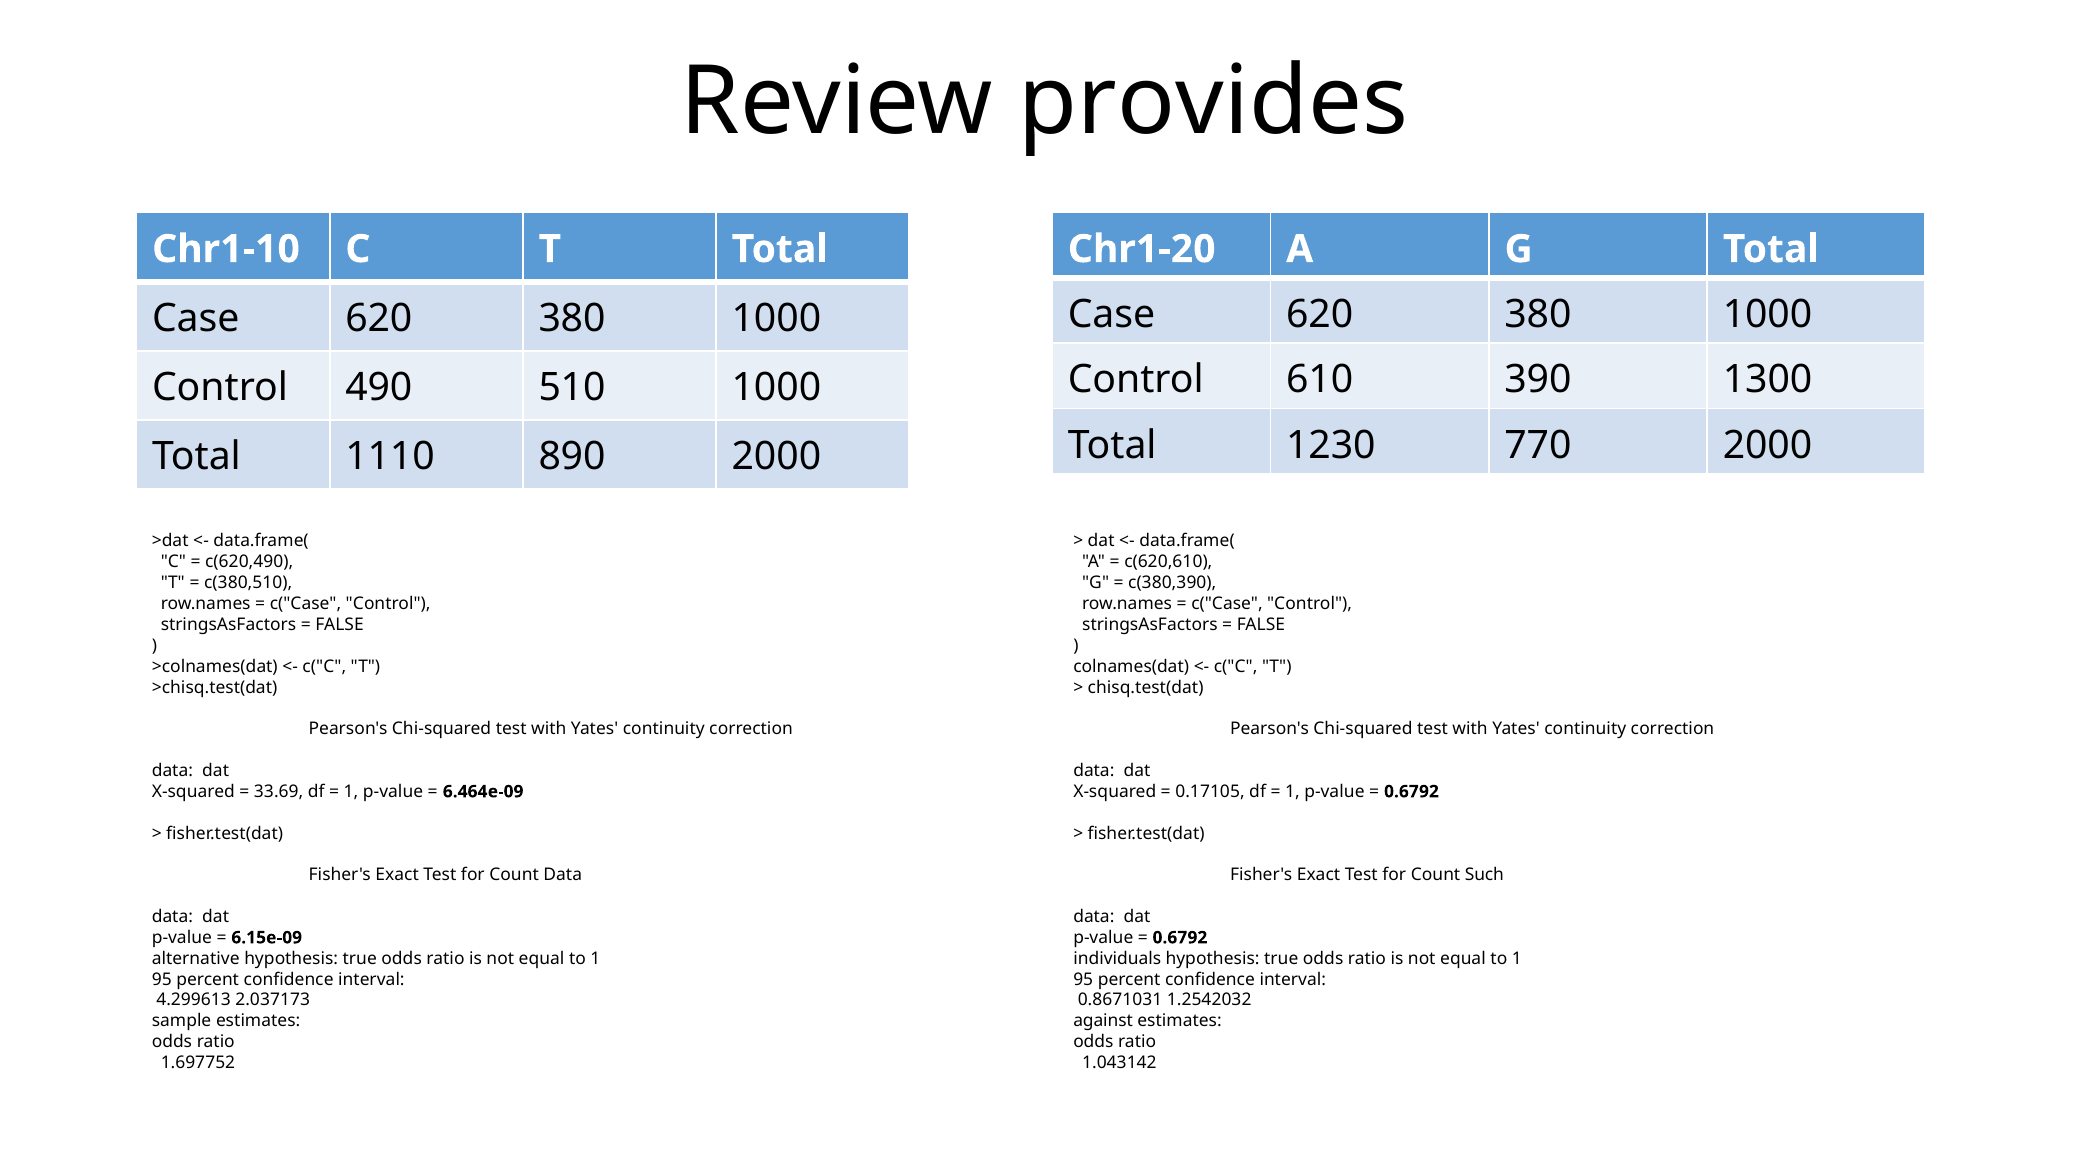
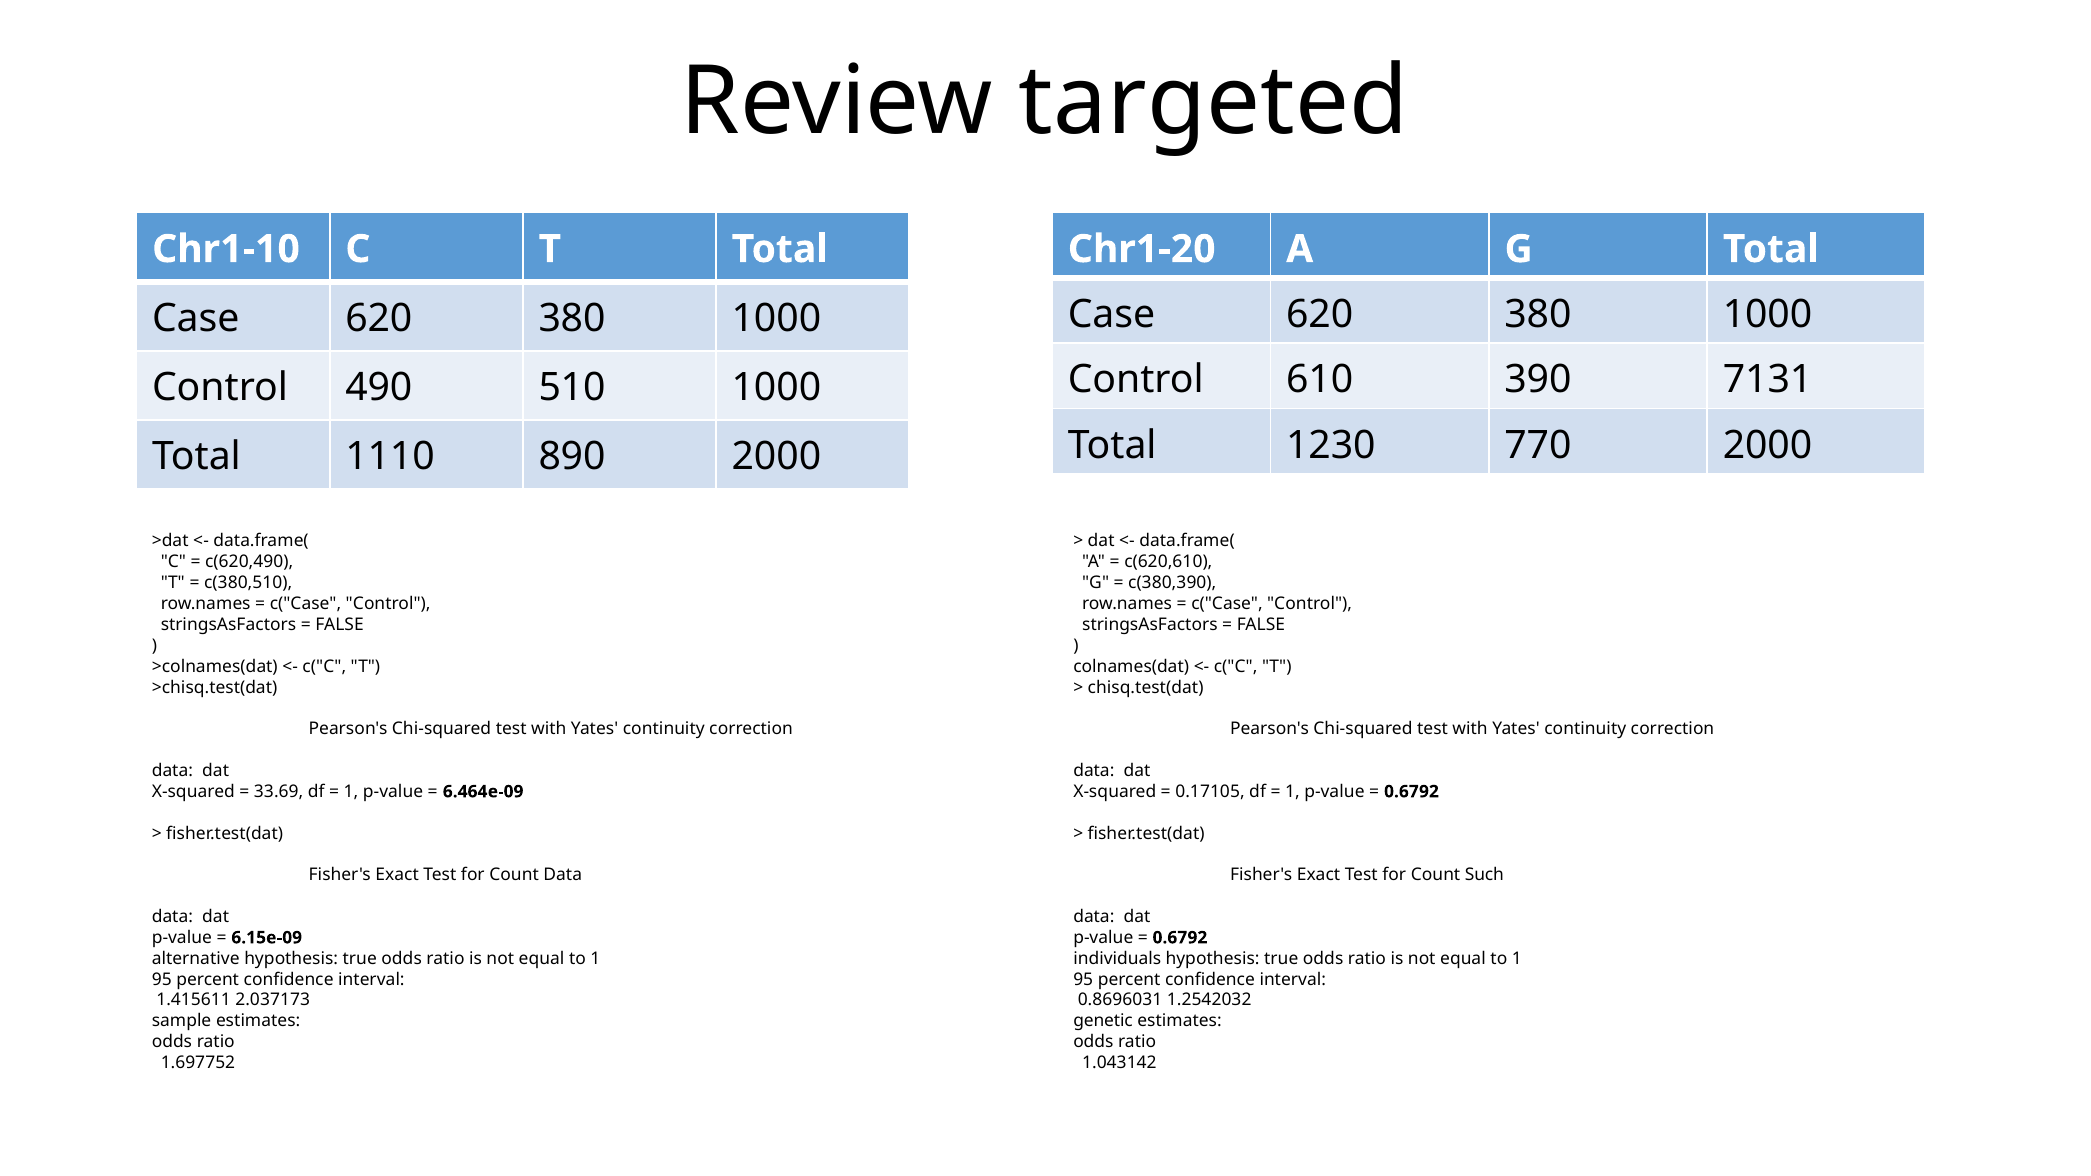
provides: provides -> targeted (1214, 102)
1300: 1300 -> 7131 (1768, 380)
4.299613: 4.299613 -> 1.415611 (194, 1000)
0.8671031: 0.8671031 -> 0.8696031 (1120, 1000)
against: against -> genetic (1103, 1021)
